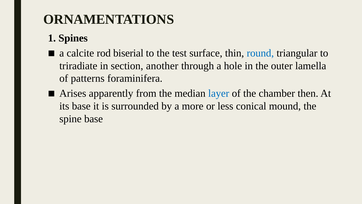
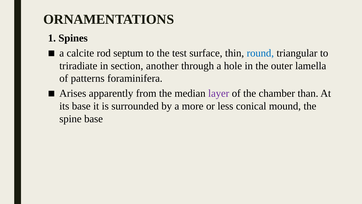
biserial: biserial -> septum (128, 53)
layer colour: blue -> purple (219, 93)
then: then -> than (308, 93)
